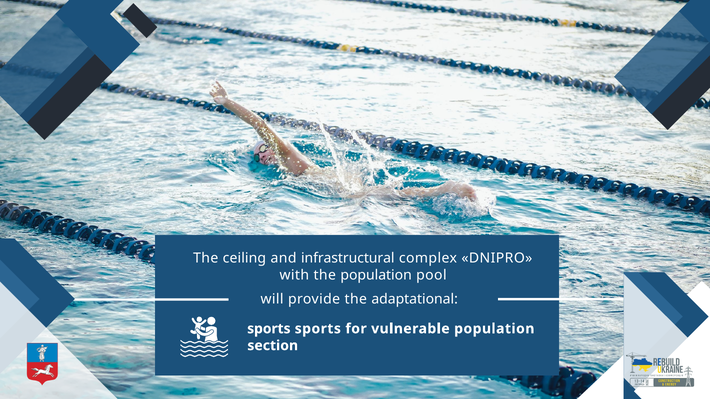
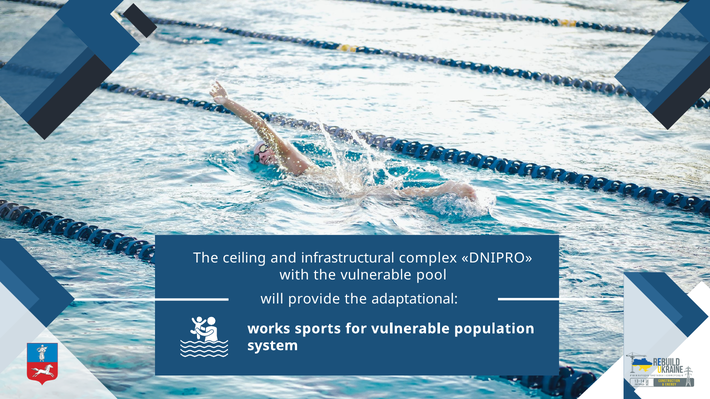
the population: population -> vulnerable (376, 275)
sports: sports -> works (269, 329)
section: section -> system (273, 346)
